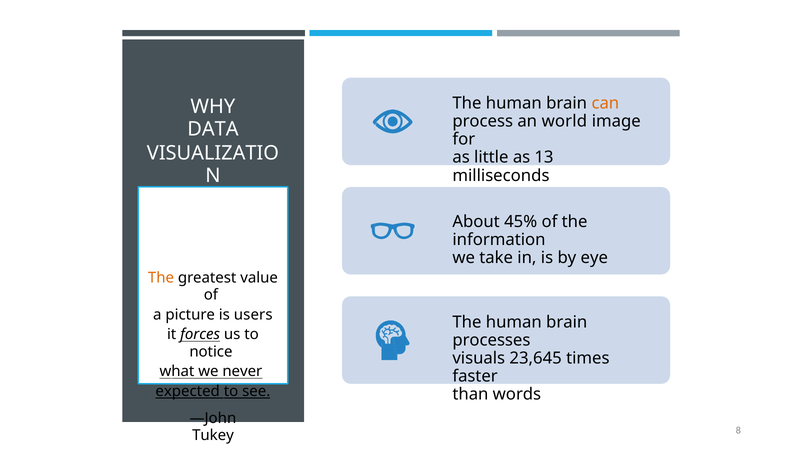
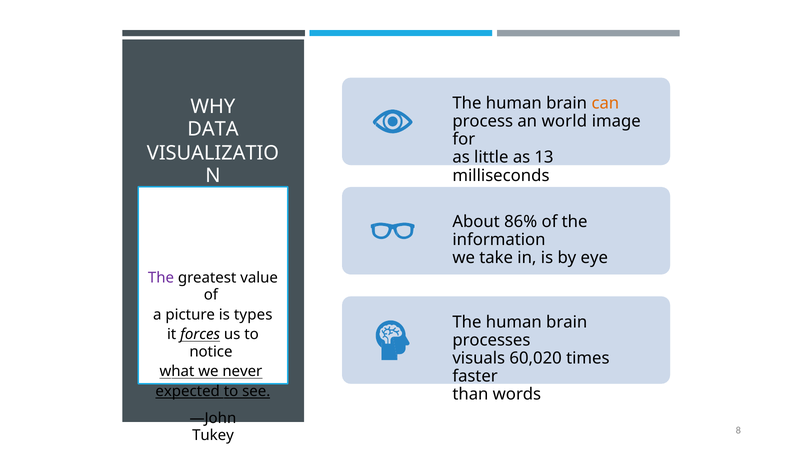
45%: 45% -> 86% (521, 222)
The colour: orange -> purple (161, 278)
users: users -> types (253, 315)
23,645: 23,645 -> 60,020 (536, 358)
